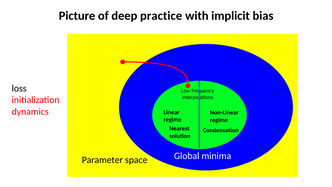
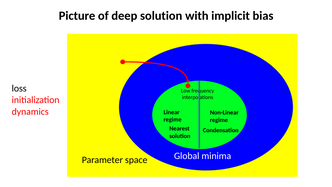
deep practice: practice -> solution (161, 16)
